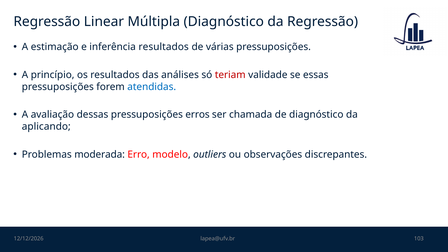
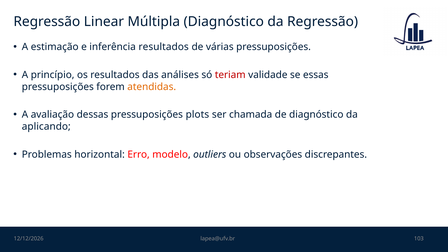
atendidas colour: blue -> orange (152, 87)
erros: erros -> plots (197, 115)
moderada: moderada -> horizontal (100, 155)
